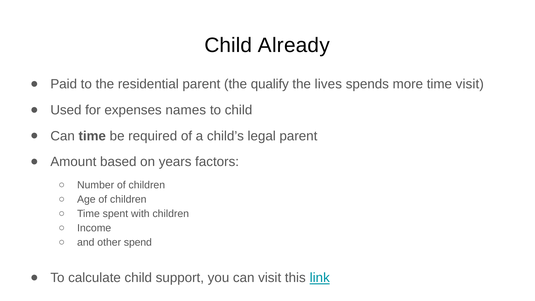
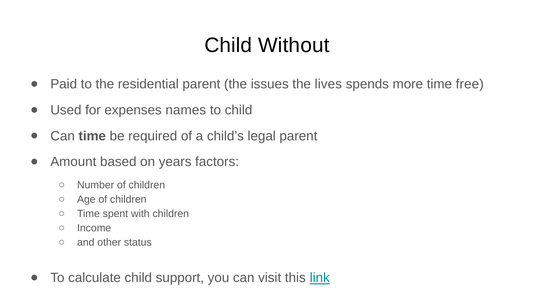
Already: Already -> Without (294, 45)
qualify: qualify -> issues (270, 84)
time visit: visit -> free (470, 84)
spend: spend -> status (138, 243)
